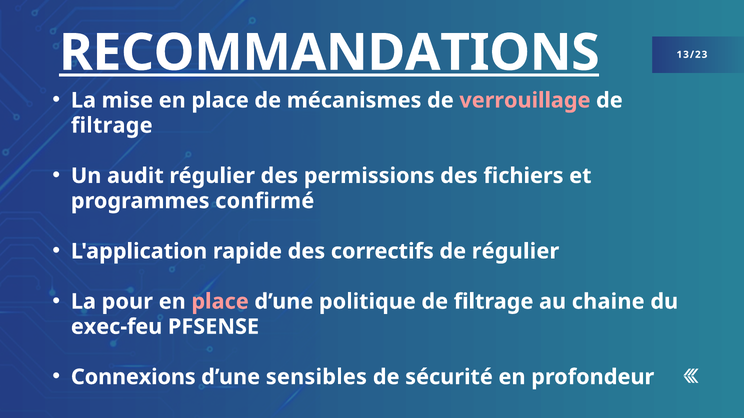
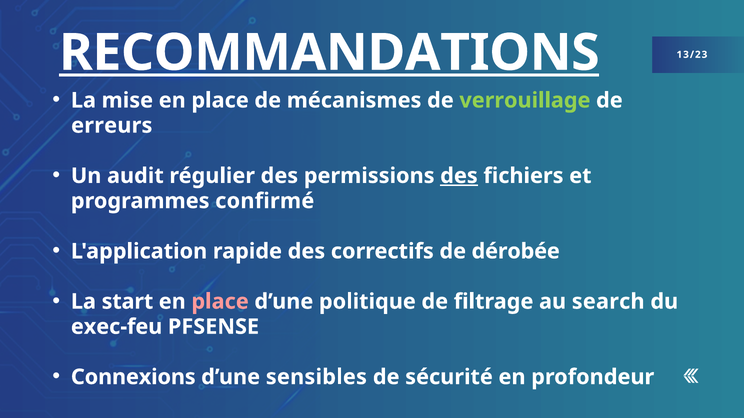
verrouillage colour: pink -> light green (525, 101)
filtrage: filtrage -> erreurs (112, 126)
des underline: none -> present (459, 176)
de régulier: régulier -> dérobée (516, 252)
pour: pour -> start (127, 302)
chaine: chaine -> search (608, 302)
